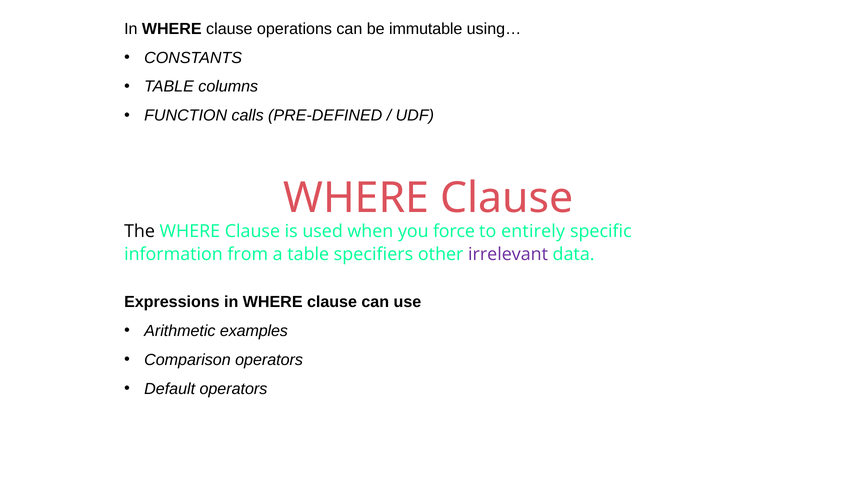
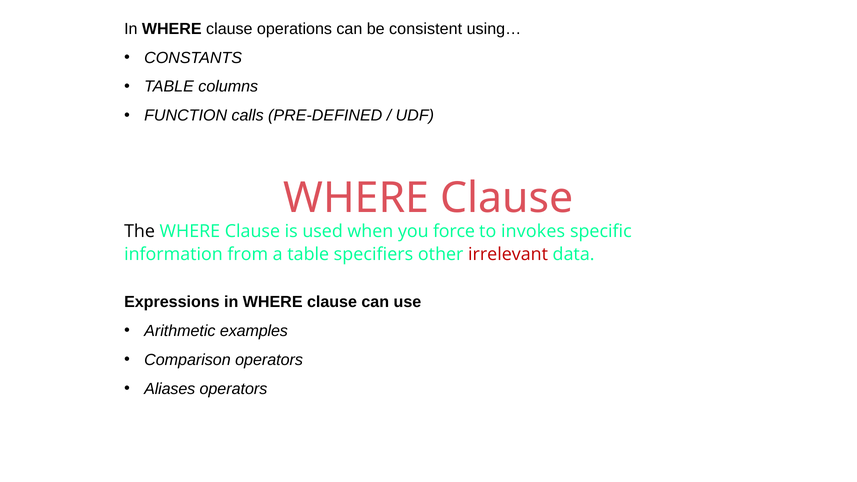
immutable: immutable -> consistent (426, 29)
entirely: entirely -> invokes (533, 232)
irrelevant colour: purple -> red (508, 255)
Default: Default -> Aliases (170, 389)
